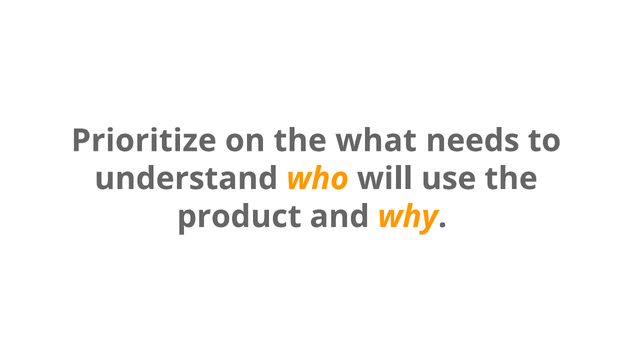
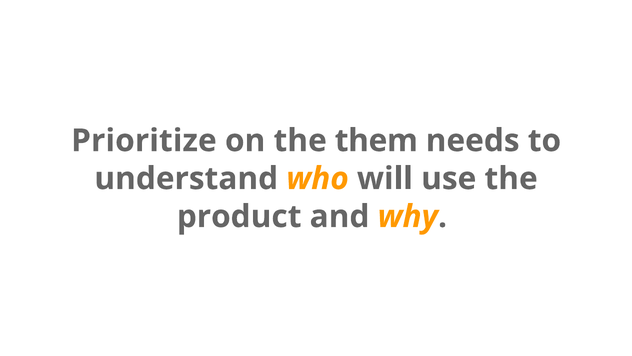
what: what -> them (376, 141)
